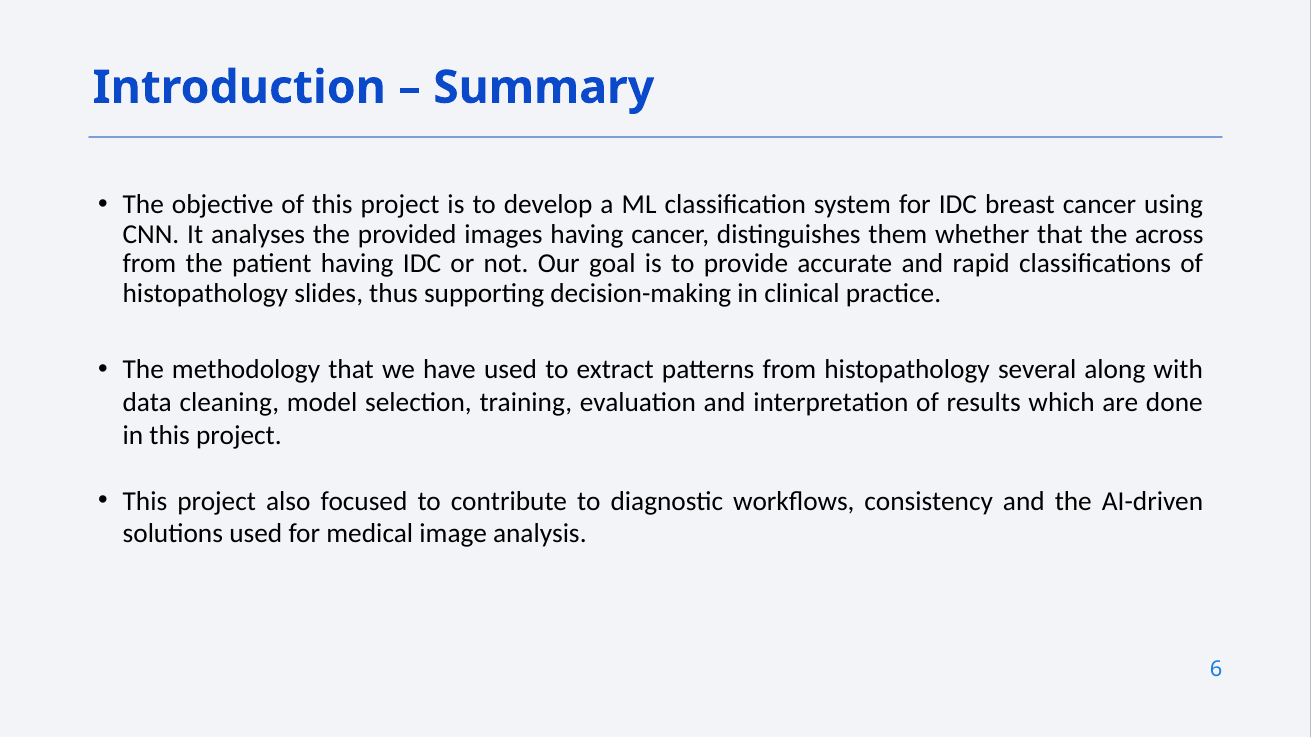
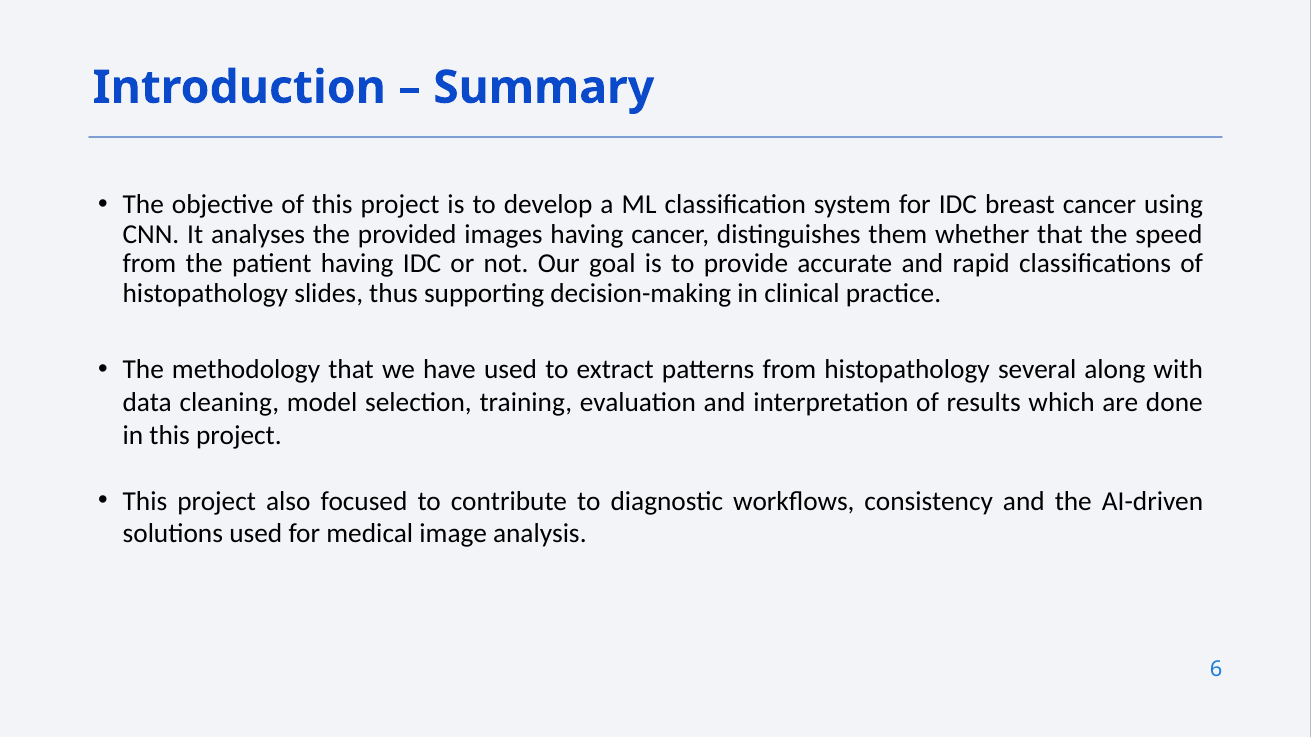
across: across -> speed (1169, 235)
